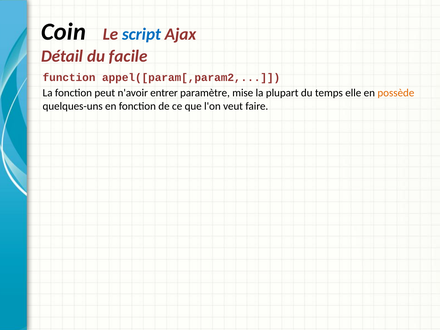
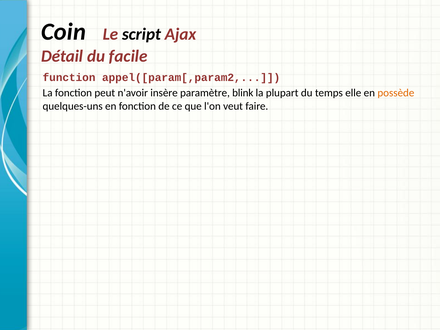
script colour: blue -> black (142, 34)
entrer: entrer -> insère (164, 93)
mise: mise -> blink (243, 93)
